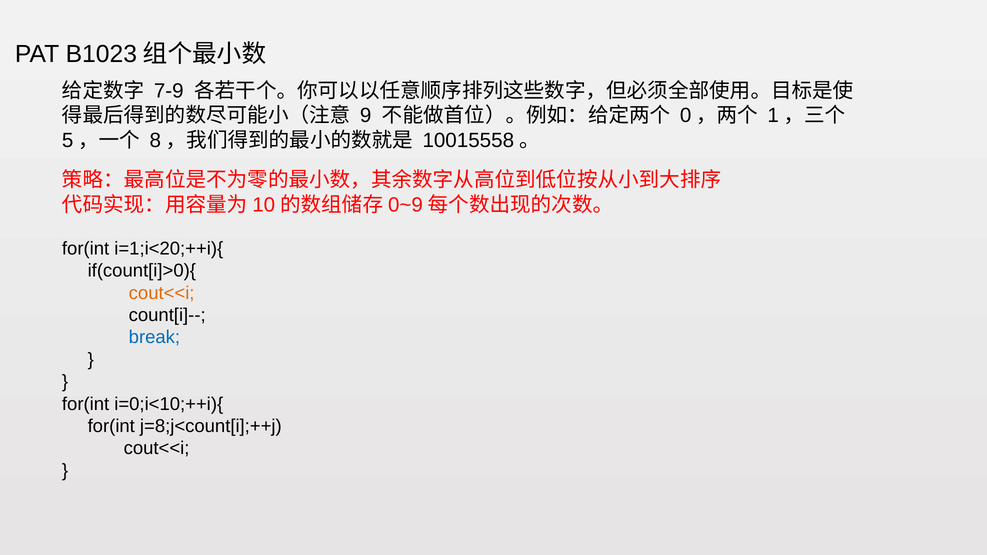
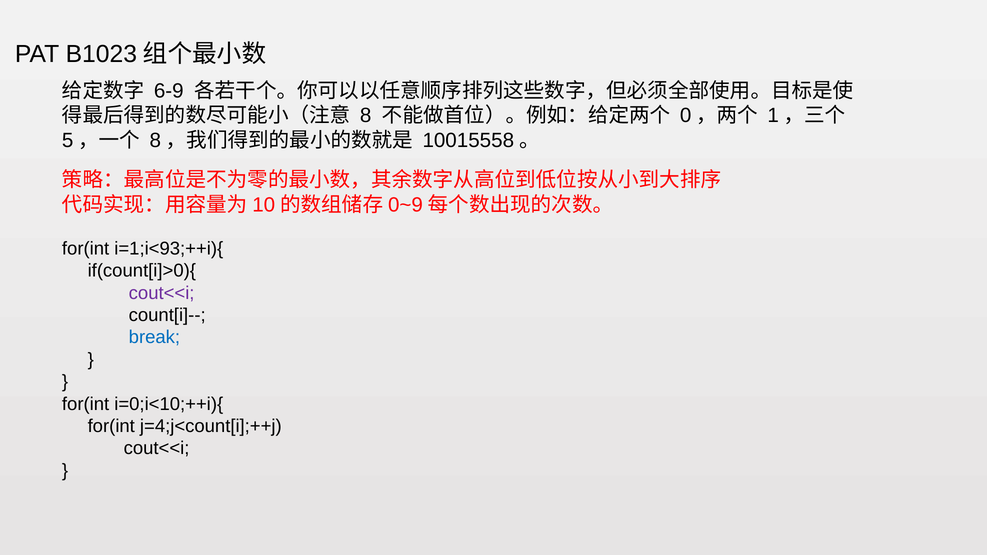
7-9: 7-9 -> 6-9 (169, 91)
9: 9 -> 8 (366, 116)
i=1;i<20;++i){: i=1;i<20;++i){ -> i=1;i<93;++i){ (169, 249)
cout<<i colour: orange -> purple (162, 293)
j=8;j<count[i];++j: j=8;j<count[i];++j -> j=4;j<count[i];++j (211, 426)
